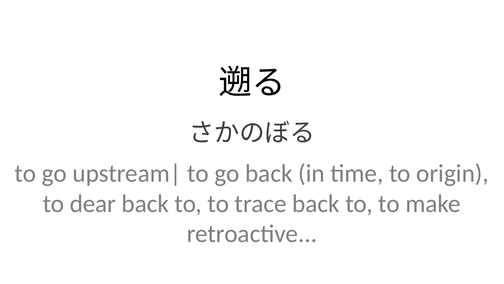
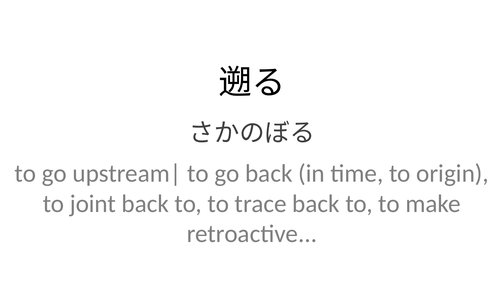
dear: dear -> joint (93, 203)
